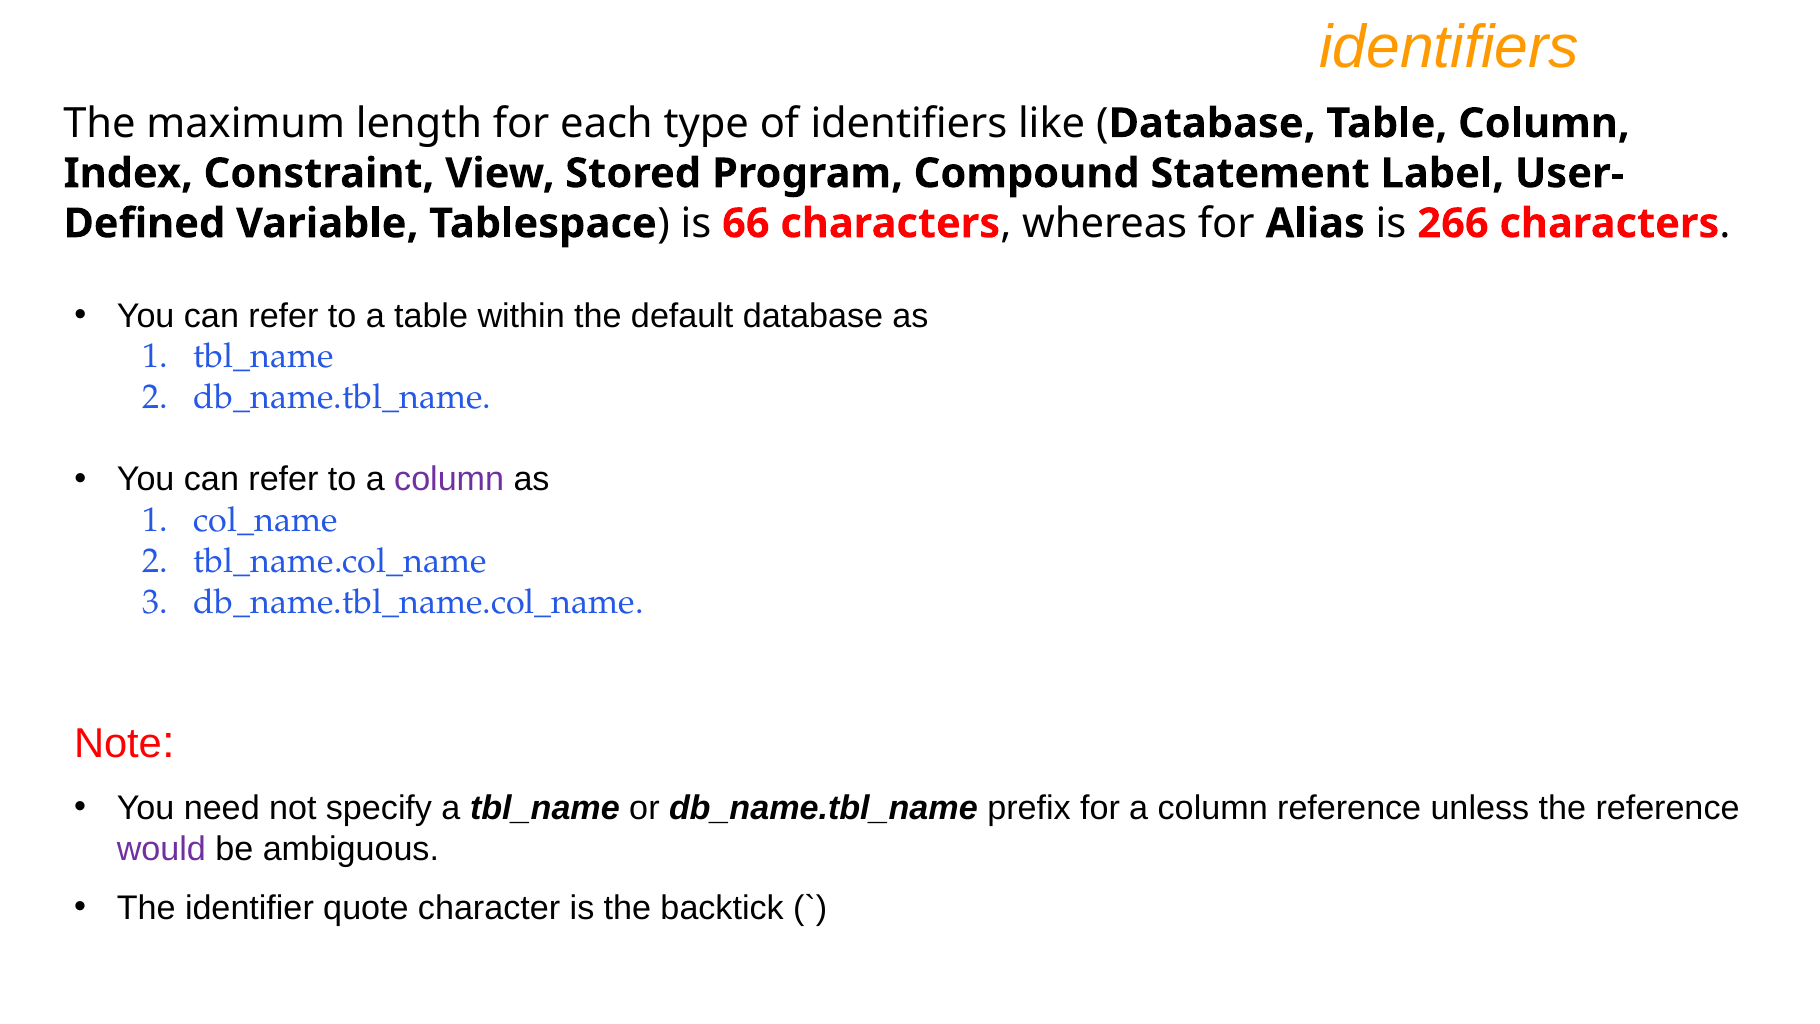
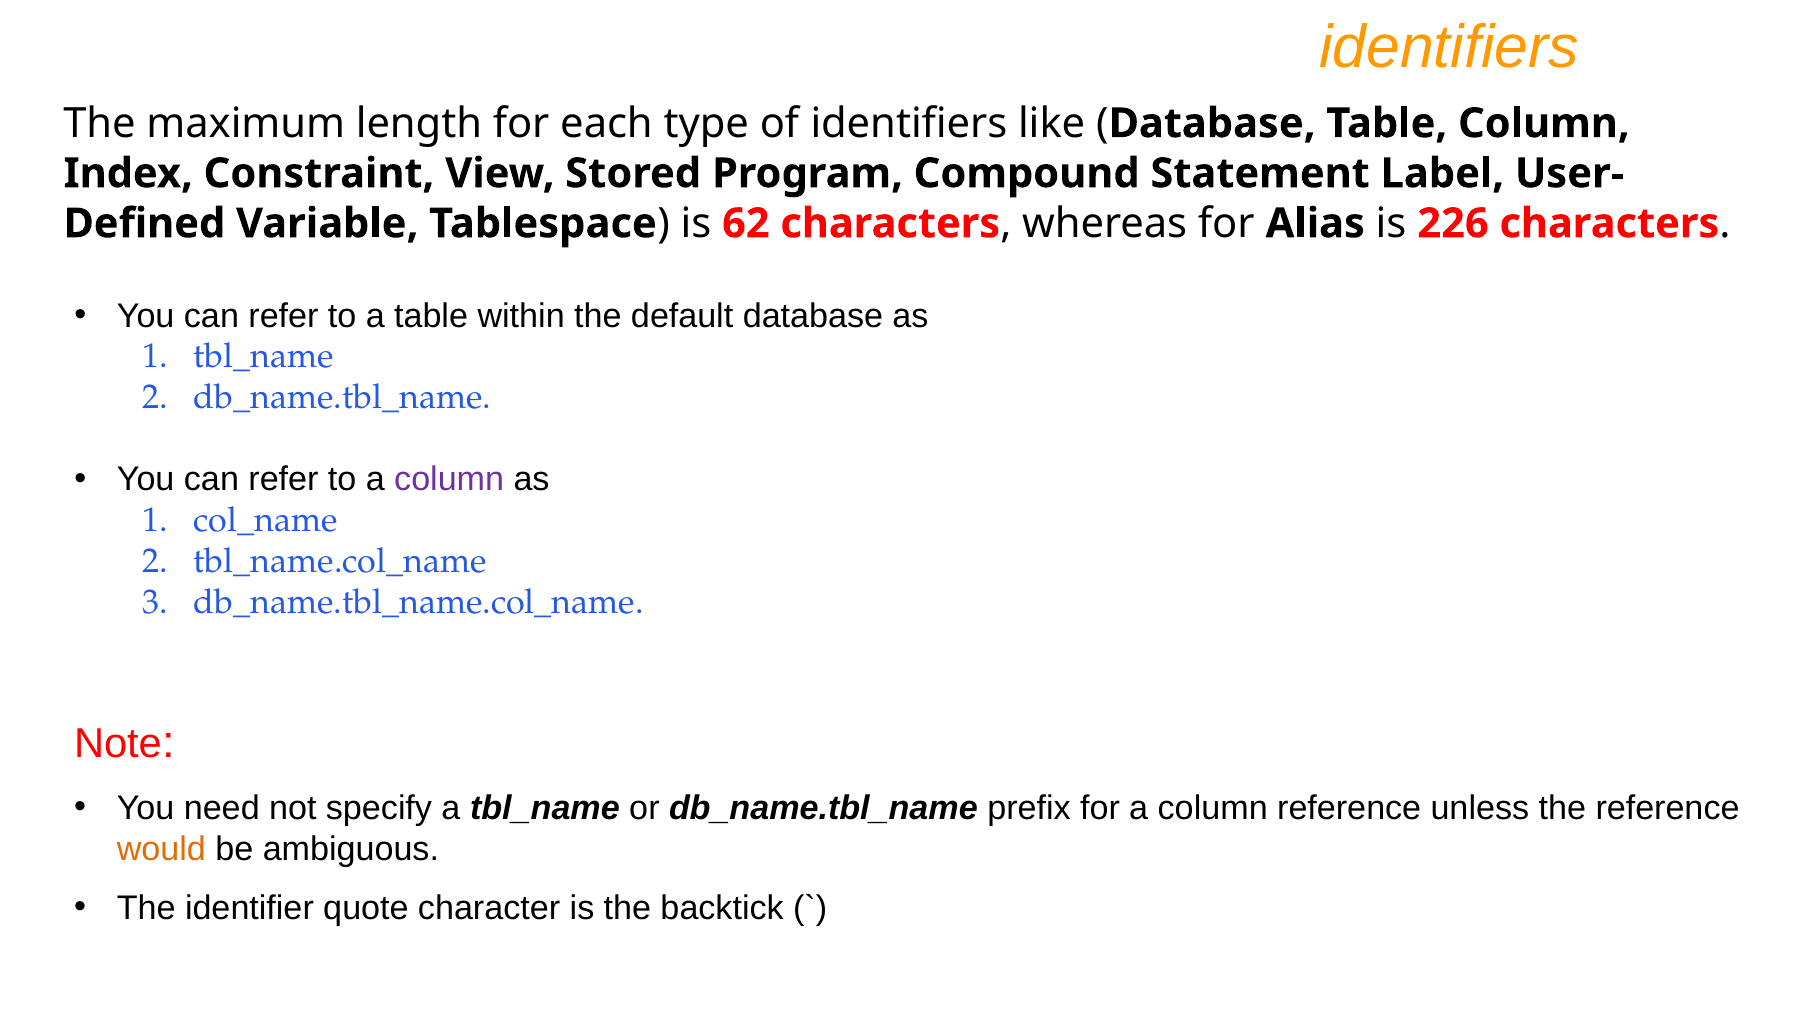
66: 66 -> 62 (746, 223)
266: 266 -> 226 (1453, 223)
would colour: purple -> orange (161, 849)
